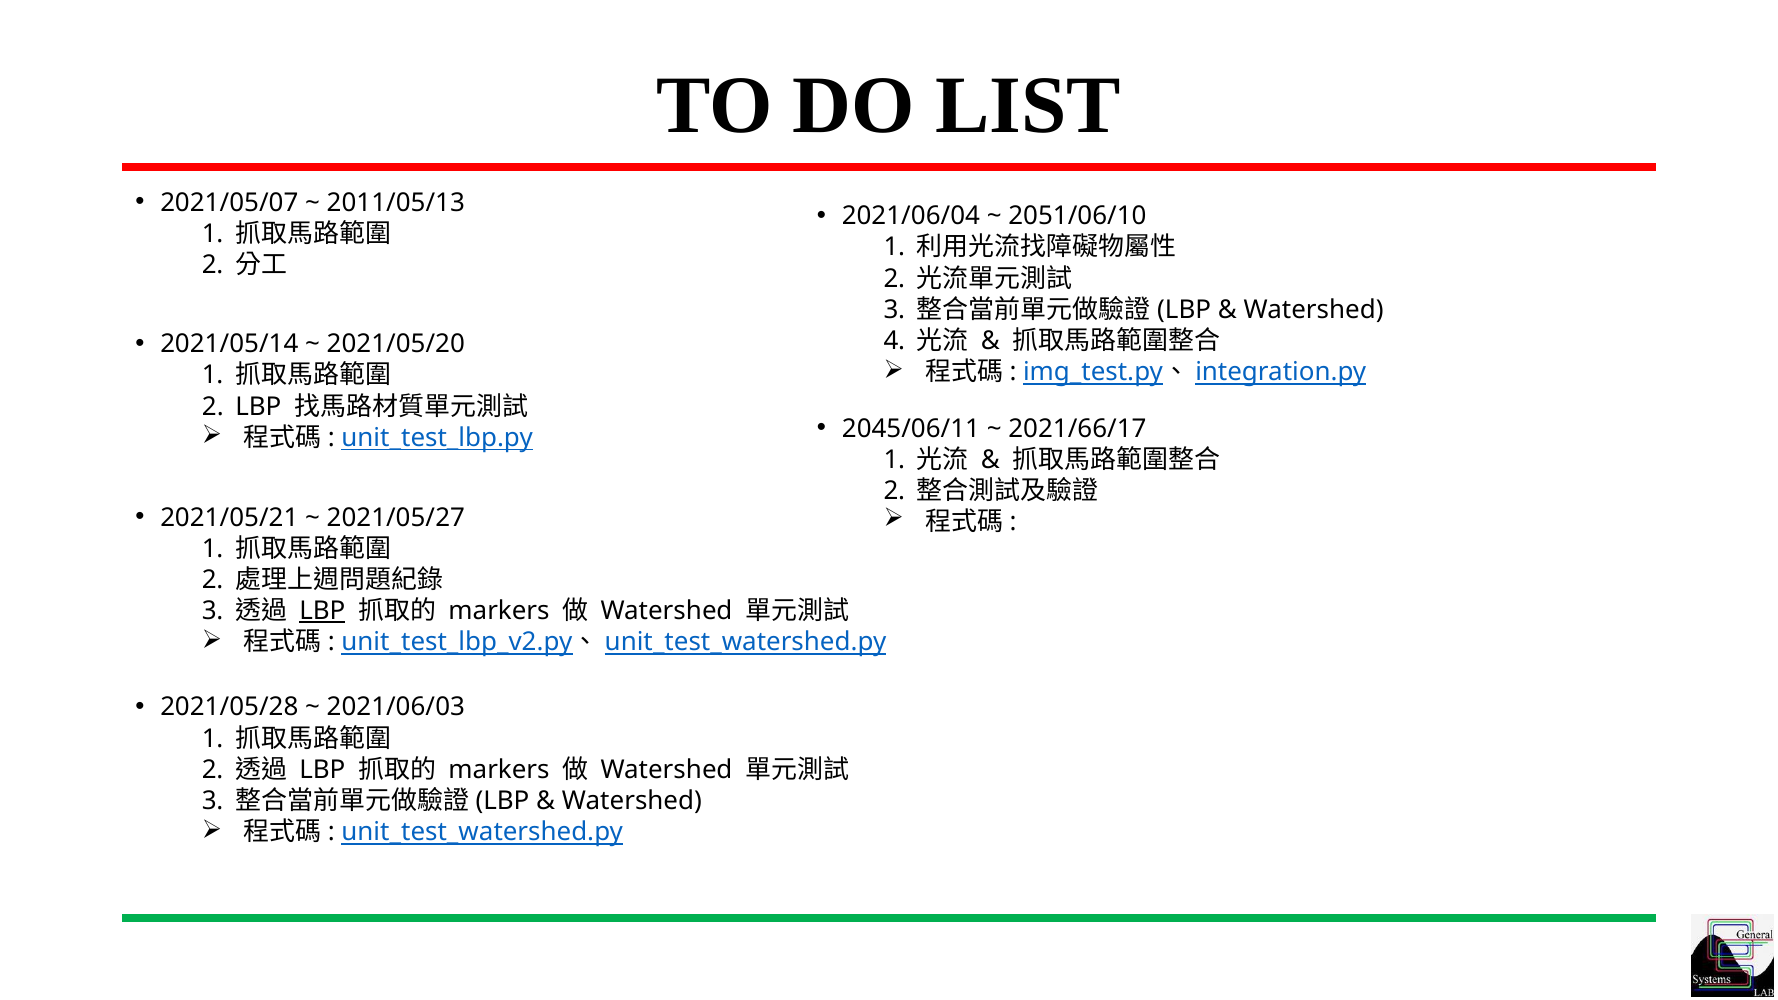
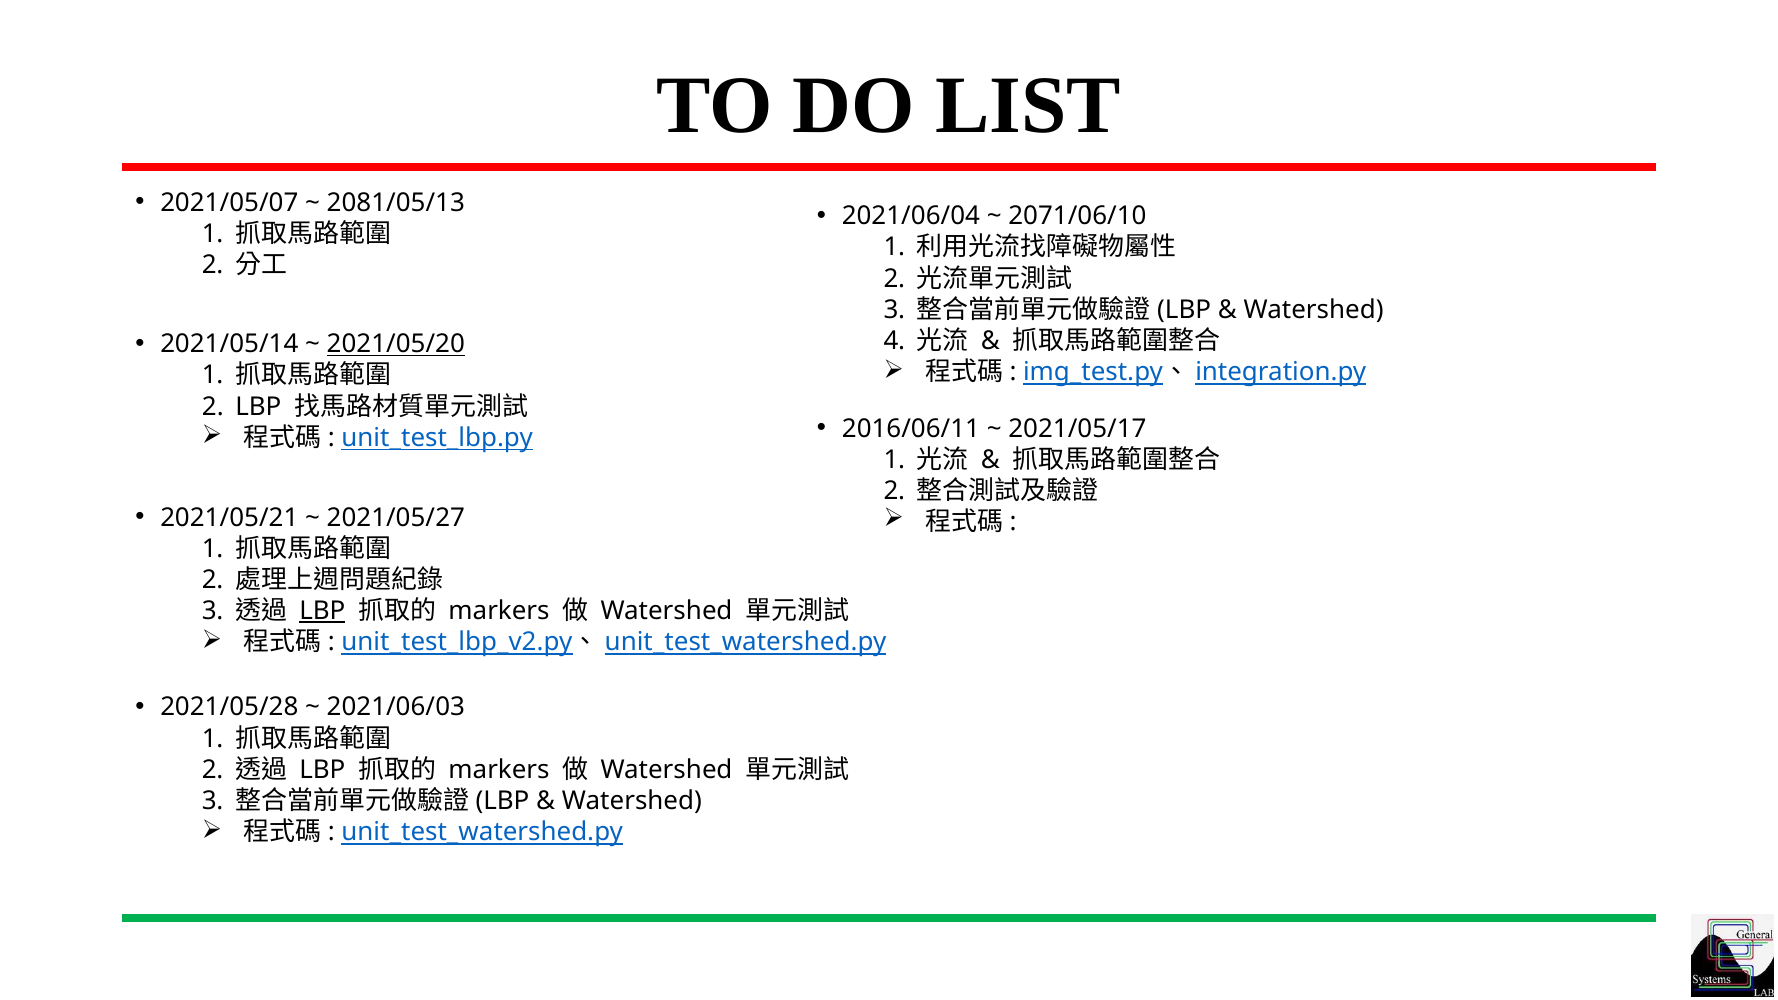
2011/05/13: 2011/05/13 -> 2081/05/13 (396, 202)
2051/06/10: 2051/06/10 -> 2071/06/10 (1077, 216)
2021/05/20 underline: none -> present (396, 344)
2045/06/11: 2045/06/11 -> 2016/06/11 (911, 429)
2021/66/17: 2021/66/17 -> 2021/05/17 (1077, 429)
